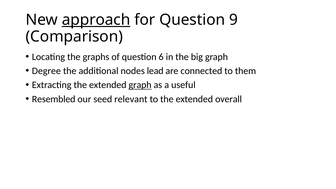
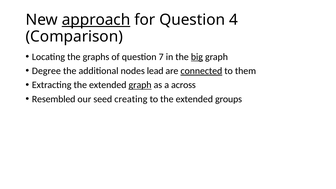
9: 9 -> 4 (234, 20)
6: 6 -> 7 (161, 57)
big underline: none -> present (197, 57)
connected underline: none -> present (201, 71)
useful: useful -> across (183, 85)
relevant: relevant -> creating (131, 99)
overall: overall -> groups (229, 99)
